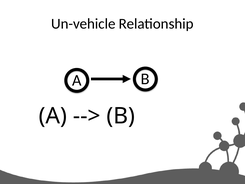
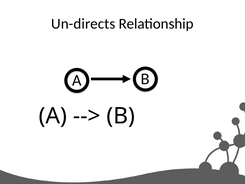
Un-vehicle: Un-vehicle -> Un-directs (83, 24)
